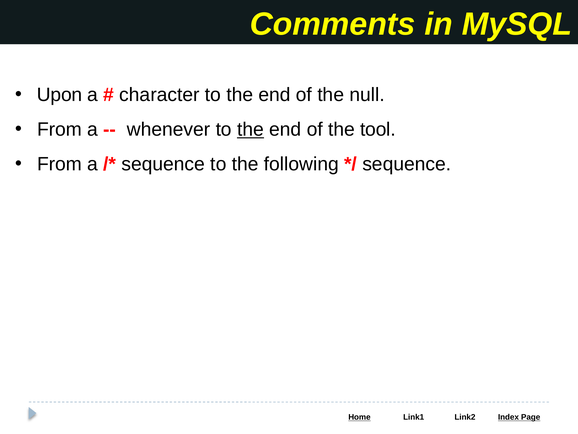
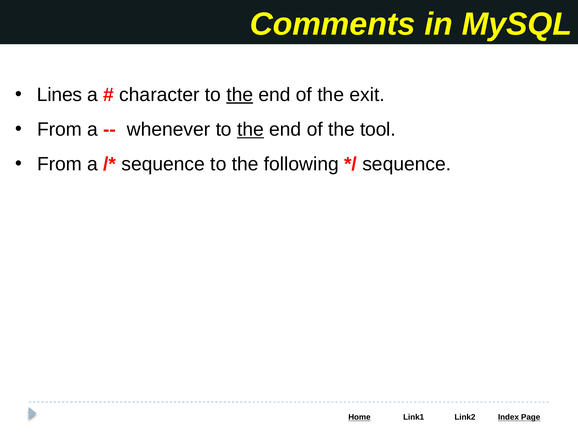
Upon: Upon -> Lines (60, 95)
the underline: none -> present (240, 95)
null: null -> exit (367, 95)
